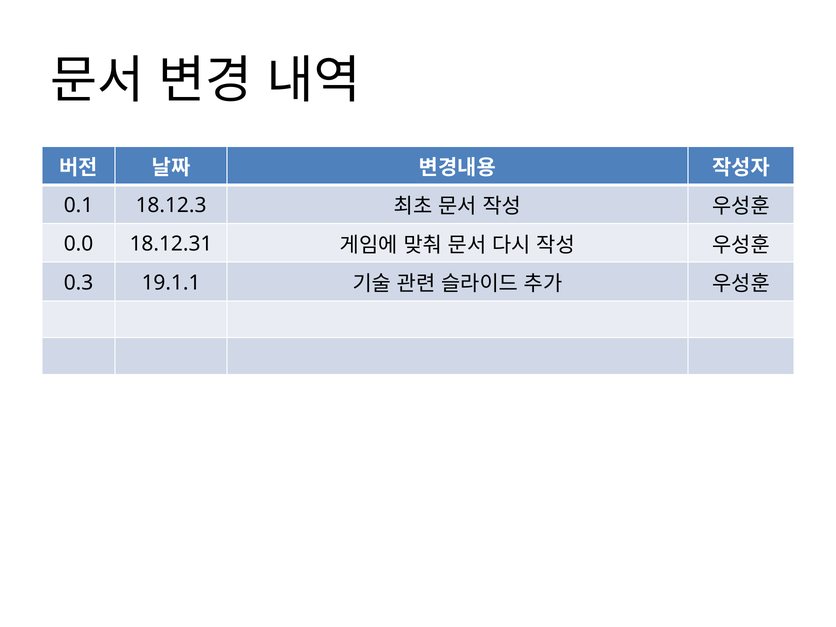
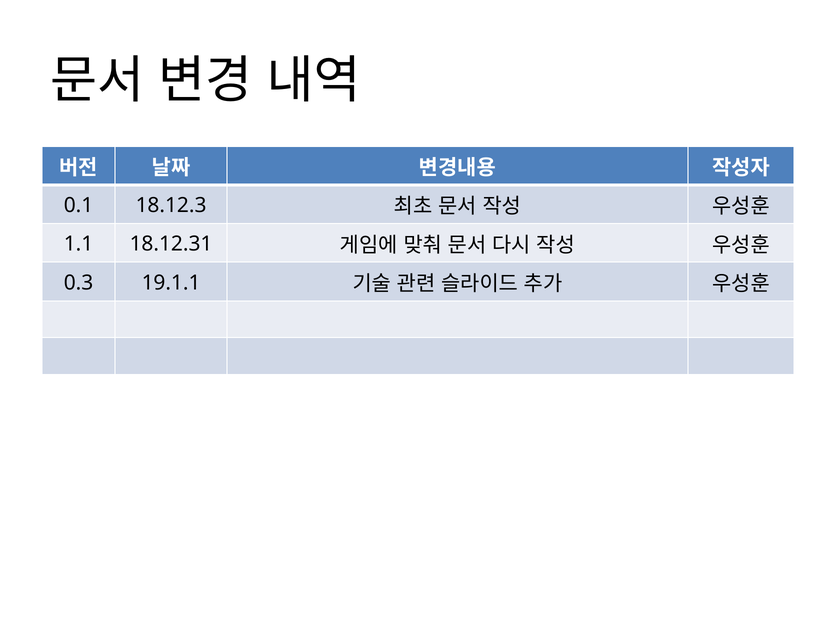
0.0: 0.0 -> 1.1 (79, 244)
